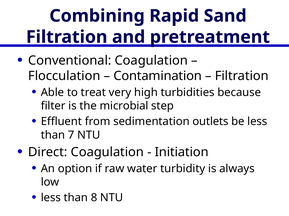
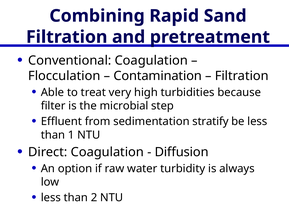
outlets: outlets -> stratify (210, 122)
7: 7 -> 1 (71, 135)
Initiation: Initiation -> Diffusion (182, 153)
8: 8 -> 2 (94, 198)
